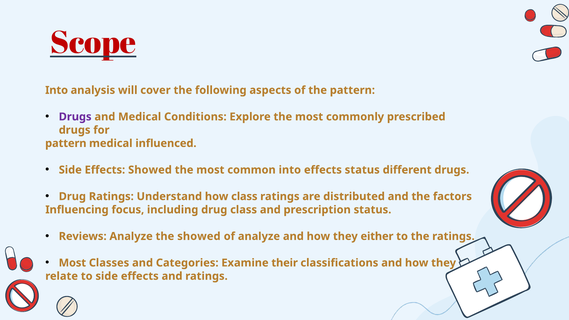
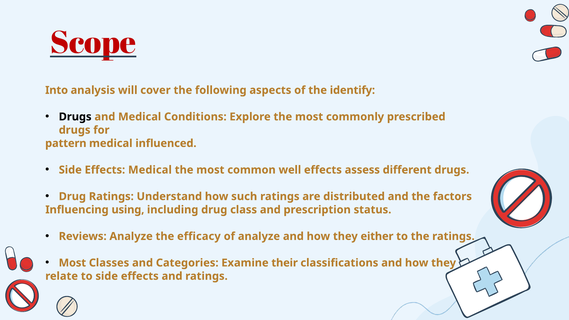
the pattern: pattern -> identify (352, 90)
Drugs colour: purple -> black (75, 117)
Effects Showed: Showed -> Medical (150, 170)
common into: into -> well (290, 170)
effects status: status -> assess (362, 170)
how class: class -> such (244, 196)
focus: focus -> using (128, 210)
the showed: showed -> efficacy (199, 236)
